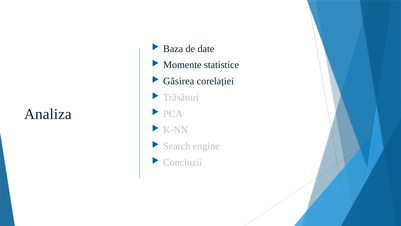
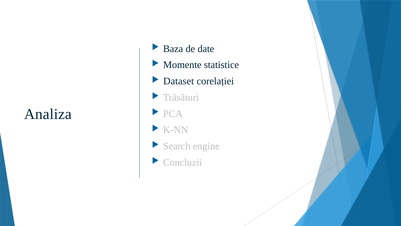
Găsirea: Găsirea -> Dataset (179, 81)
